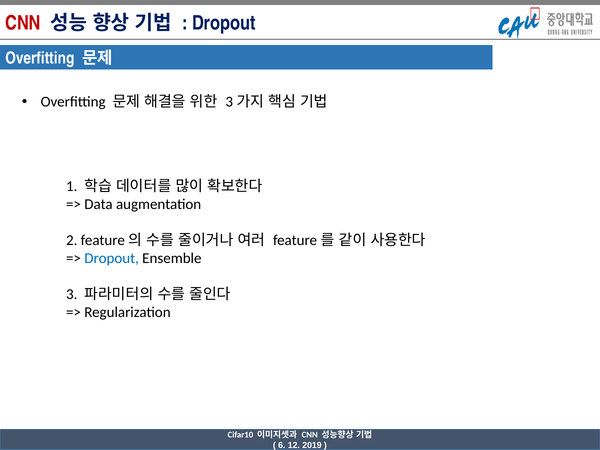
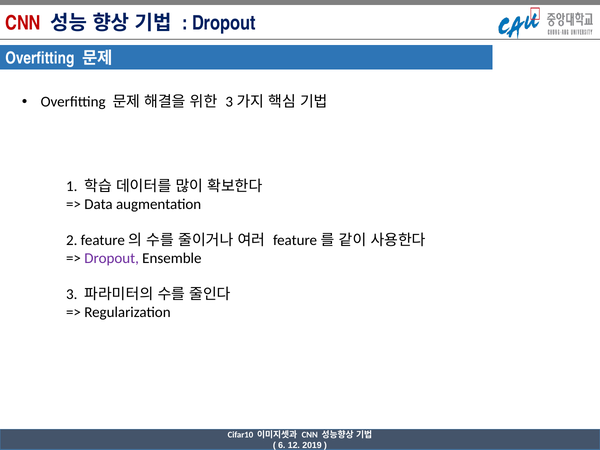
Dropout colour: blue -> purple (112, 259)
